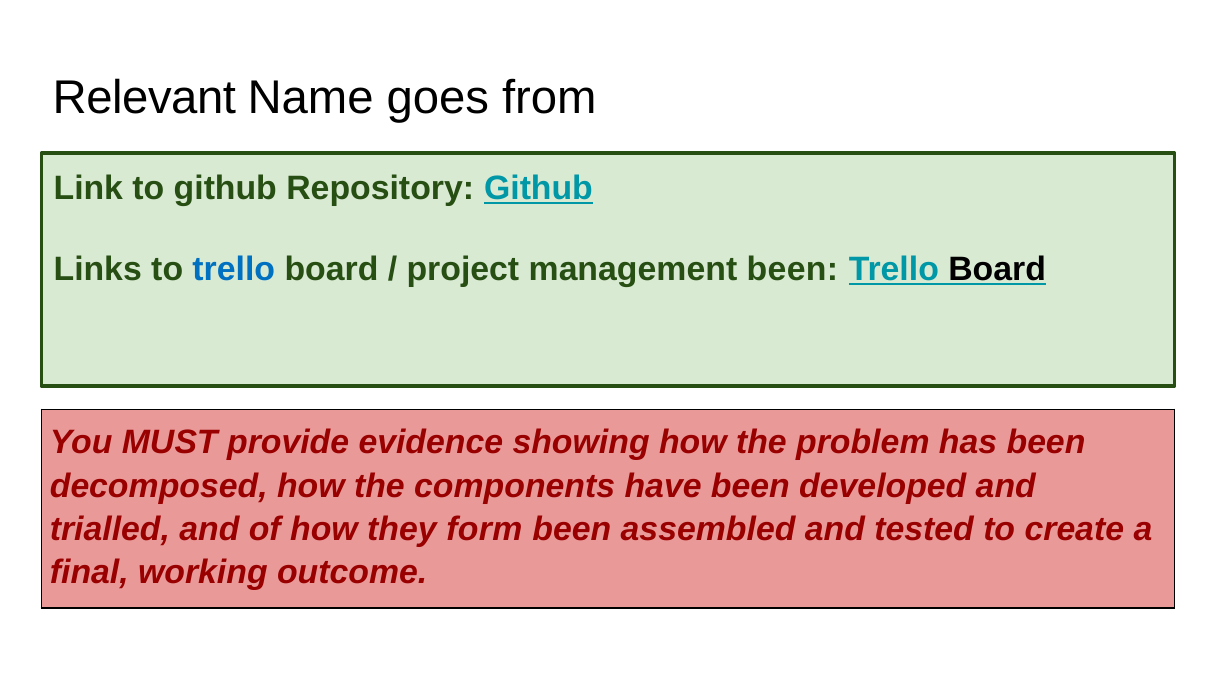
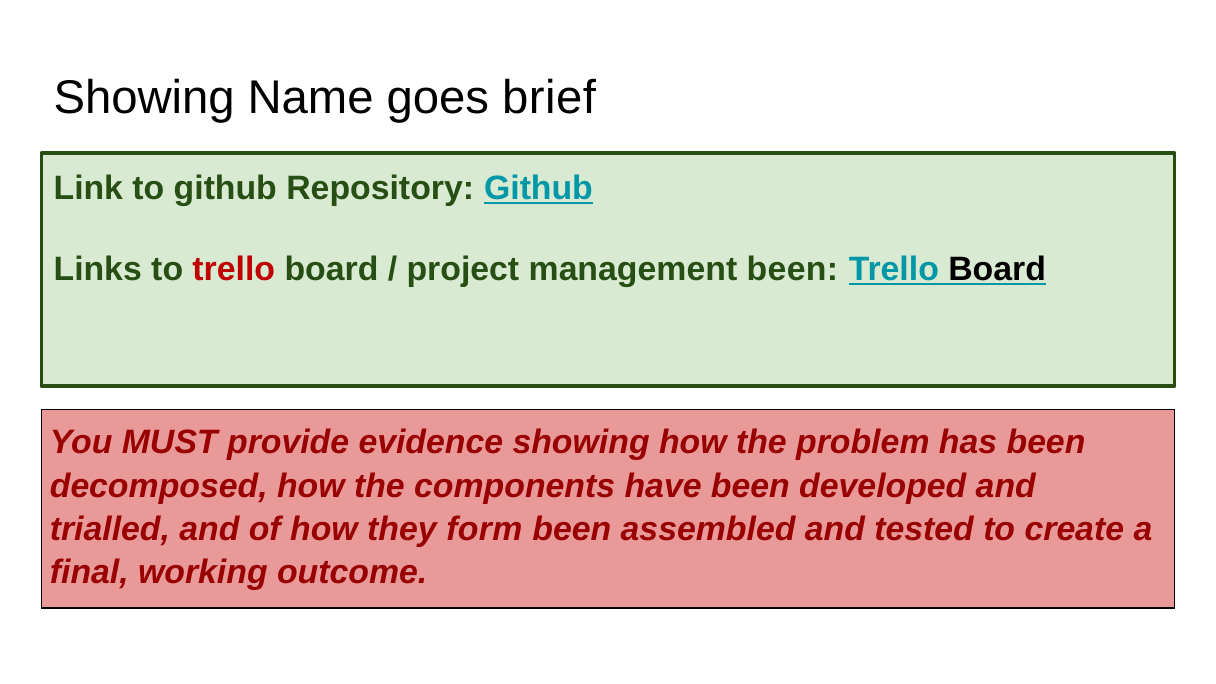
Relevant: Relevant -> Showing (144, 98)
from: from -> brief (549, 98)
trello colour: blue -> red (234, 269)
